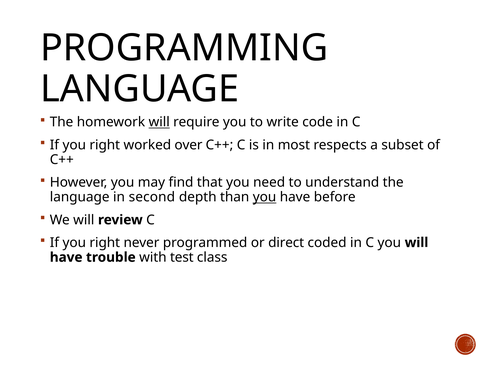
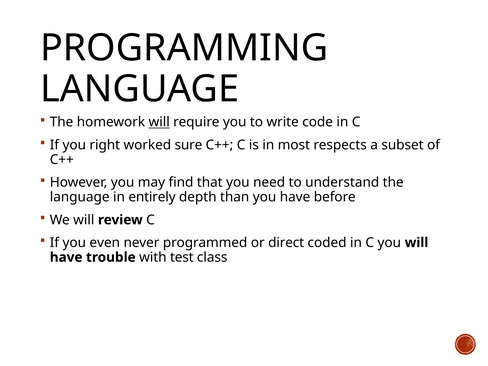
over: over -> sure (188, 145)
second: second -> entirely (152, 197)
you underline: present -> none (265, 197)
right: right -> even (105, 243)
